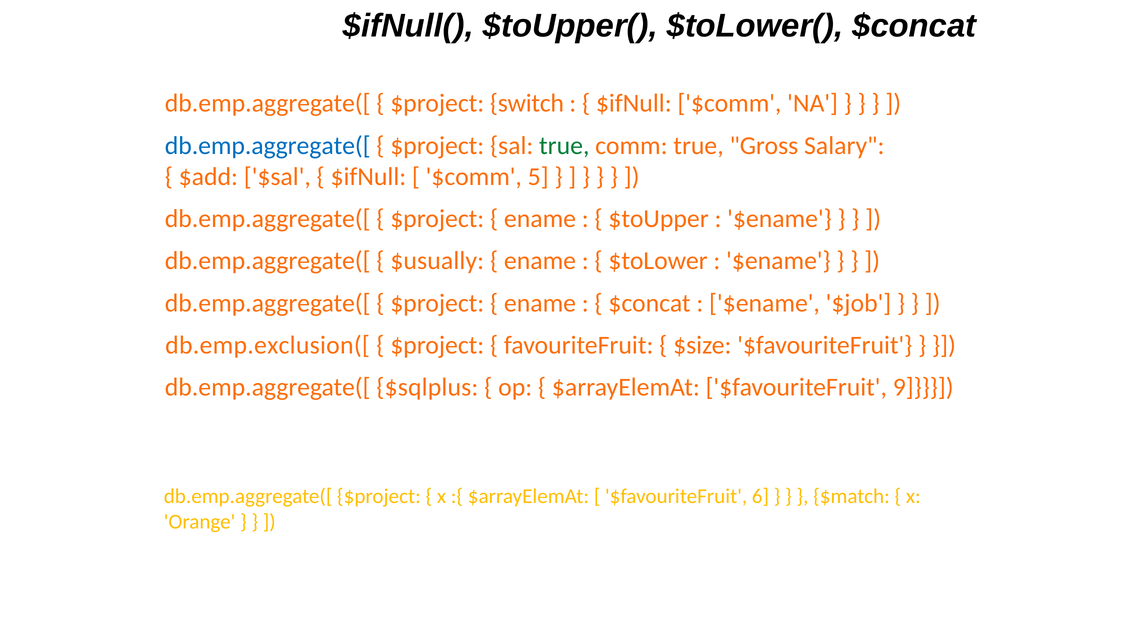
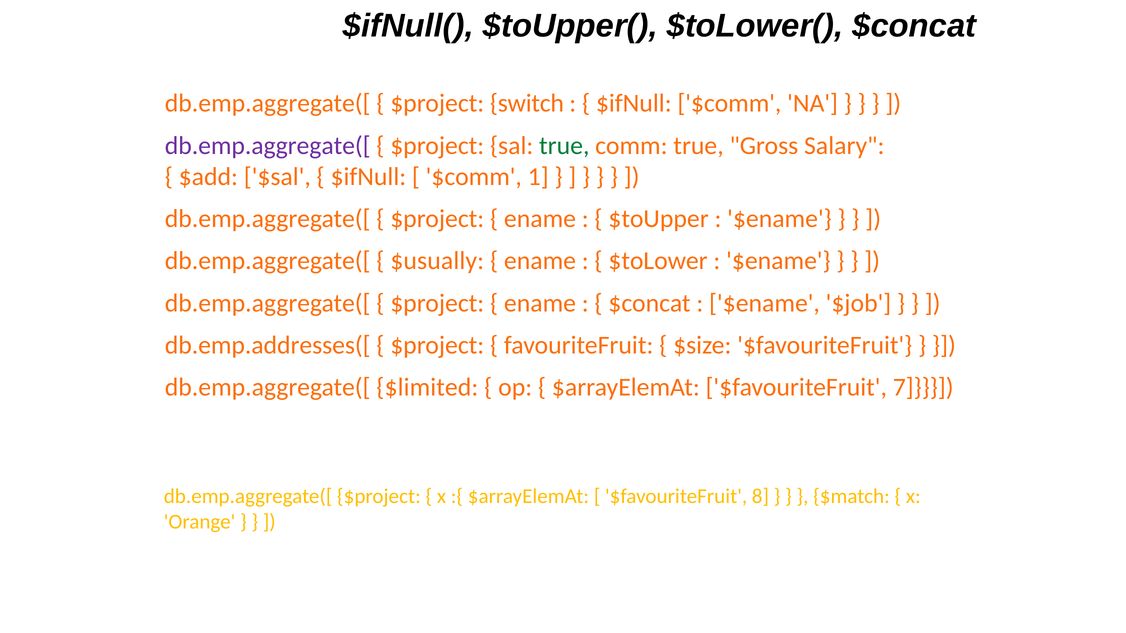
db.emp.aggregate([ colour: blue -> purple (268, 146)
5: 5 -> 1 (538, 177)
db.emp.exclusion([: db.emp.exclusion([ -> db.emp.addresses([ (268, 345)
$sqlplus: $sqlplus -> $limited (427, 388)
9: 9 -> 7 (923, 388)
6: 6 -> 8 (760, 497)
